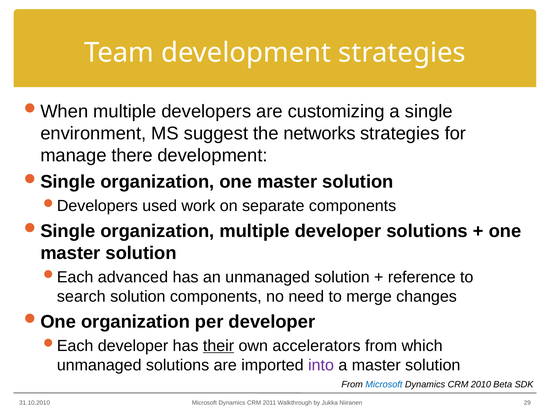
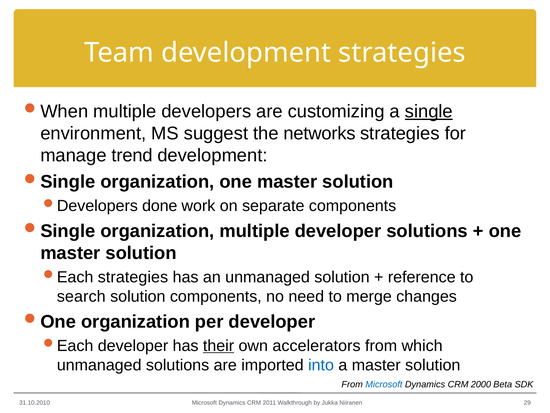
single underline: none -> present (429, 111)
there: there -> trend (132, 155)
used: used -> done (160, 206)
advanced: advanced -> strategies (133, 277)
into colour: purple -> blue (321, 365)
2010: 2010 -> 2000 (481, 384)
